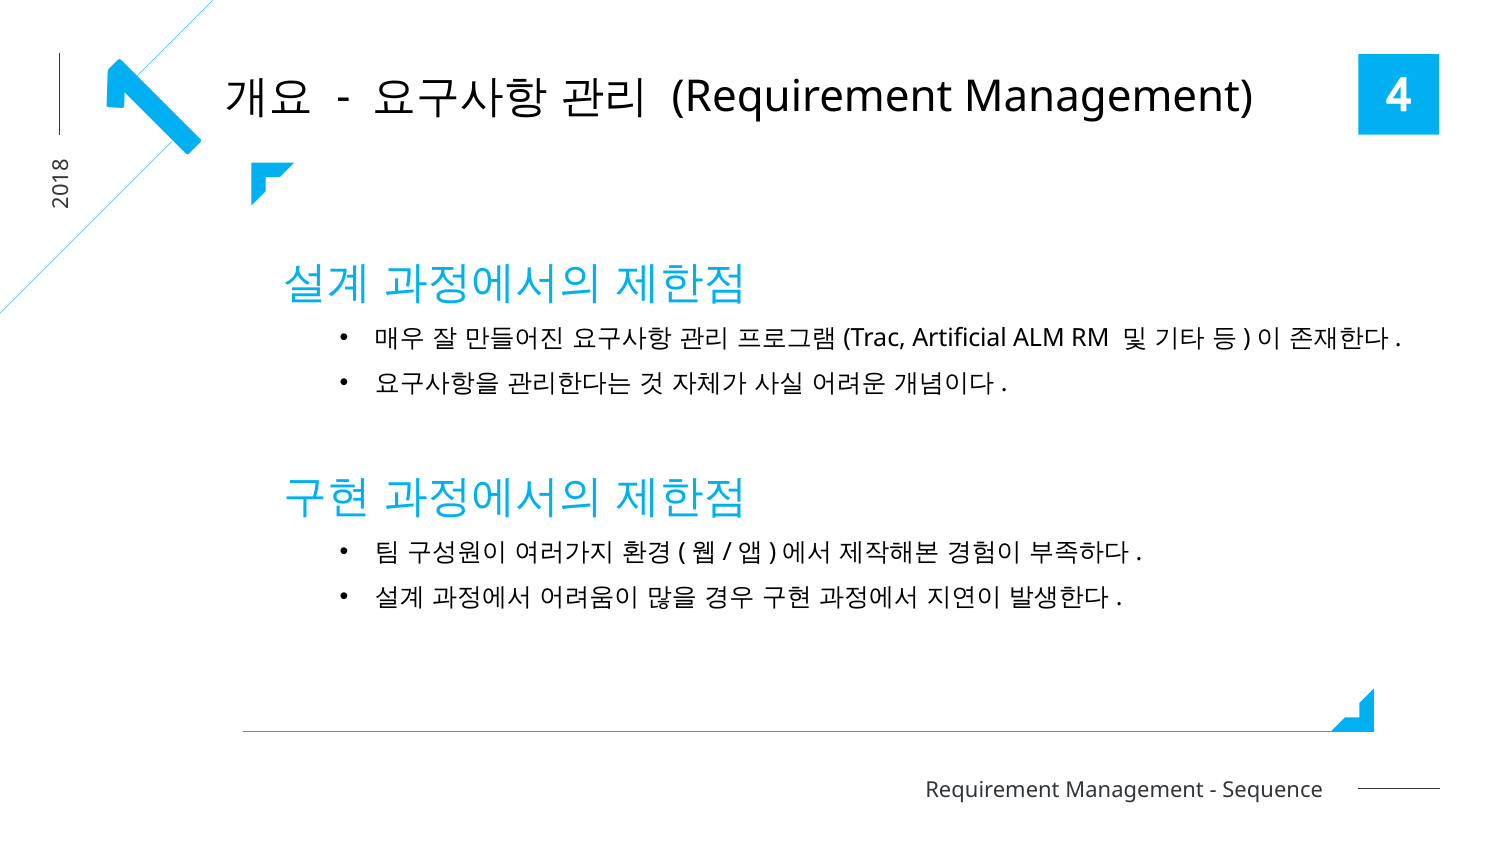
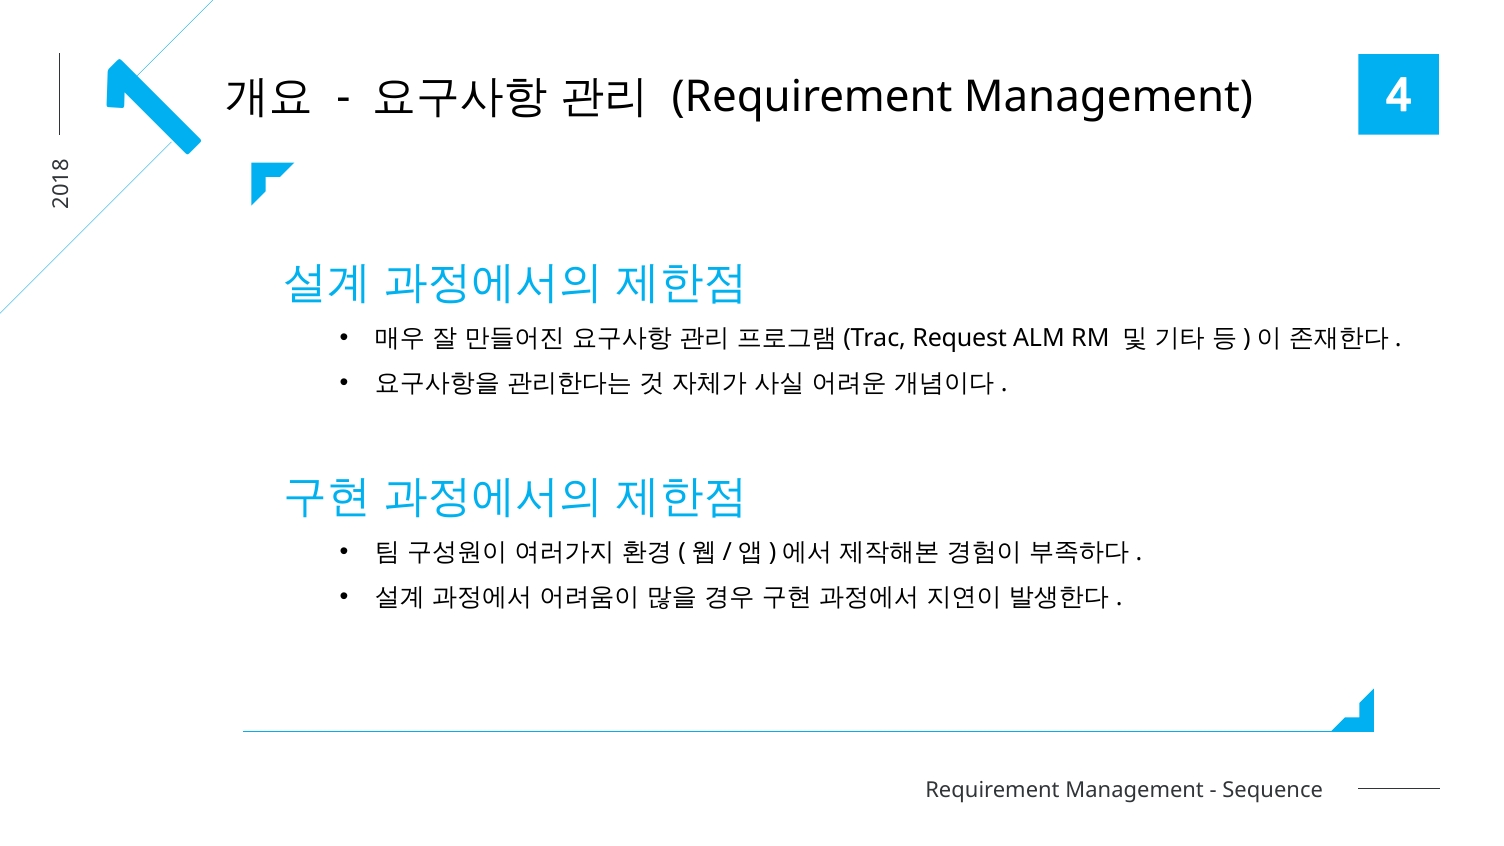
Artificial: Artificial -> Request (960, 338)
